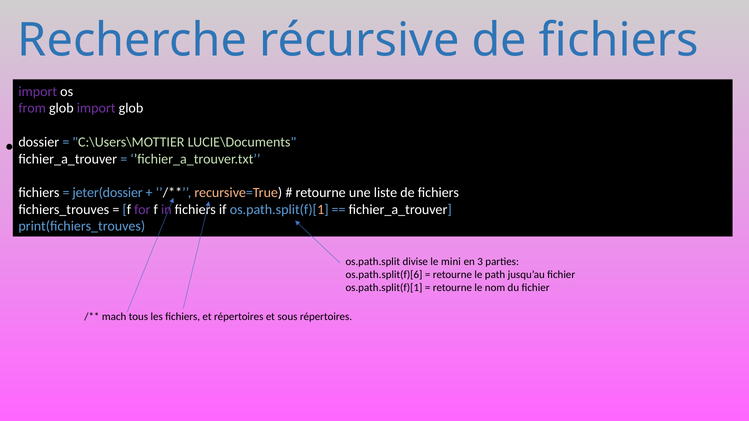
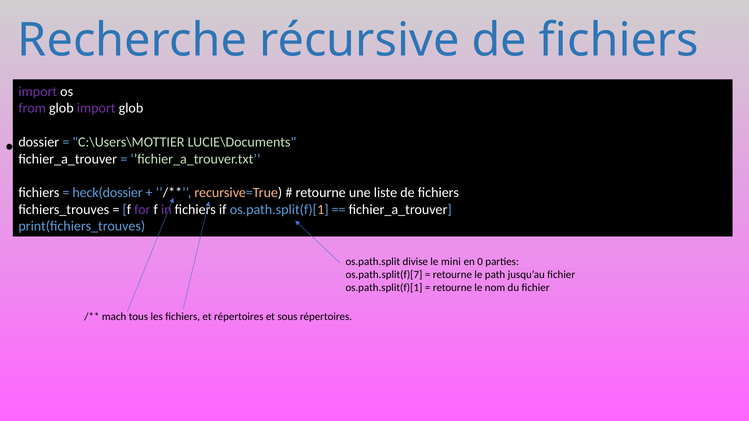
jeter(dossier: jeter(dossier -> heck(dossier (108, 193)
3: 3 -> 0 (480, 262)
os.path.split(f)[6: os.path.split(f)[6 -> os.path.split(f)[7 (384, 275)
